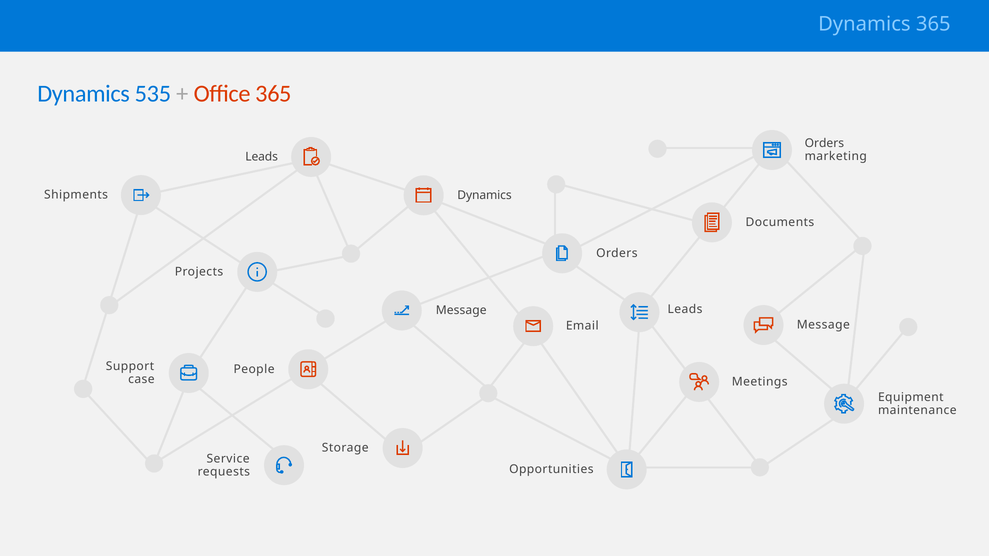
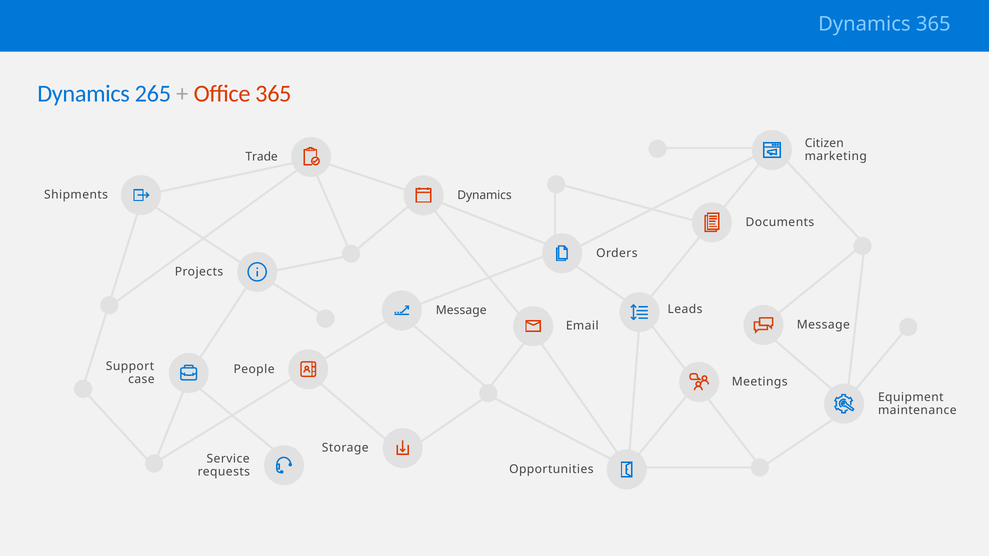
535: 535 -> 265 (153, 94)
Orders: Orders -> Citizen (824, 143)
Leads: Leads -> Trade (262, 157)
